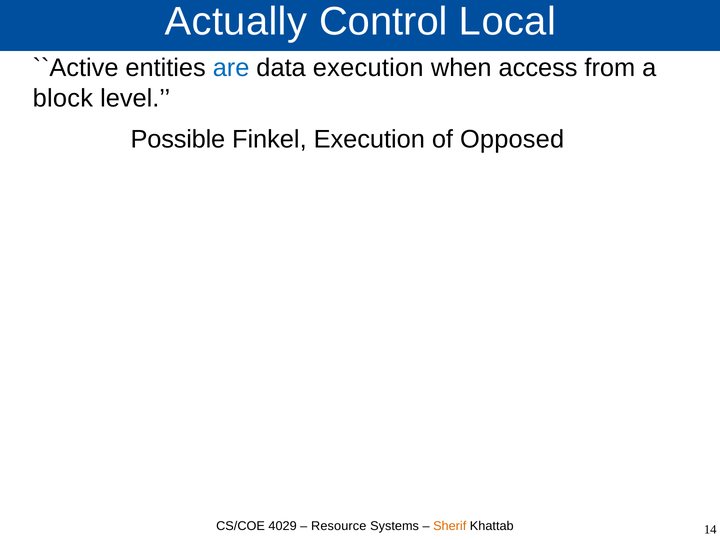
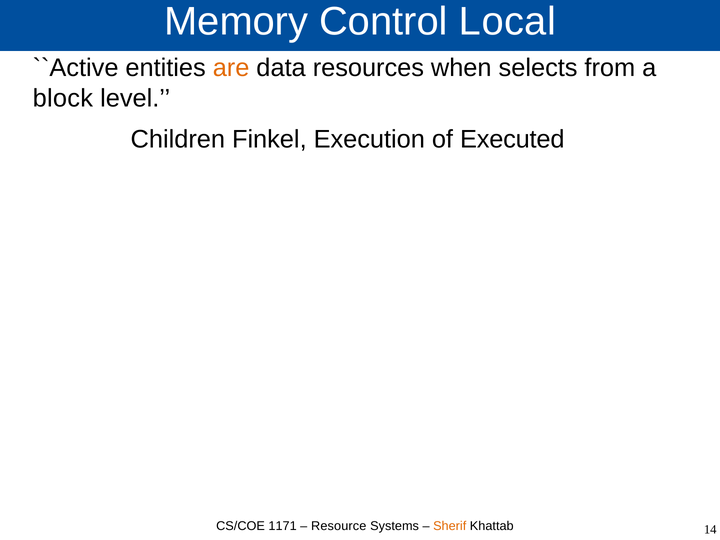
Actually: Actually -> Memory (236, 21)
are colour: blue -> orange (231, 68)
data execution: execution -> resources (368, 68)
access: access -> selects (538, 68)
Possible: Possible -> Children (178, 139)
Opposed: Opposed -> Executed (512, 139)
4029: 4029 -> 1171 (283, 526)
